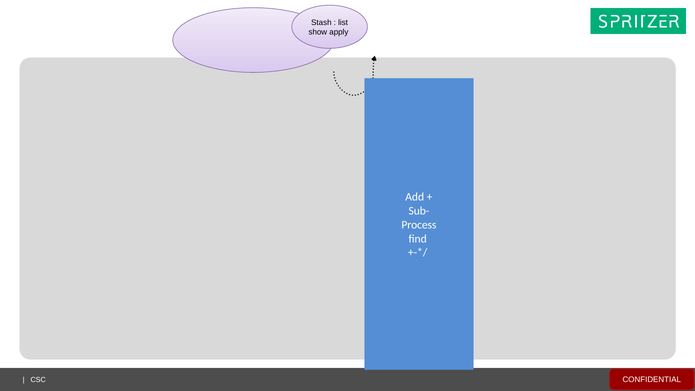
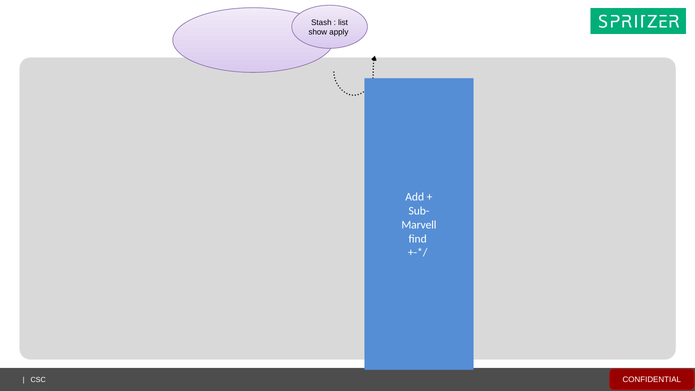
Process: Process -> Marvell (419, 225)
